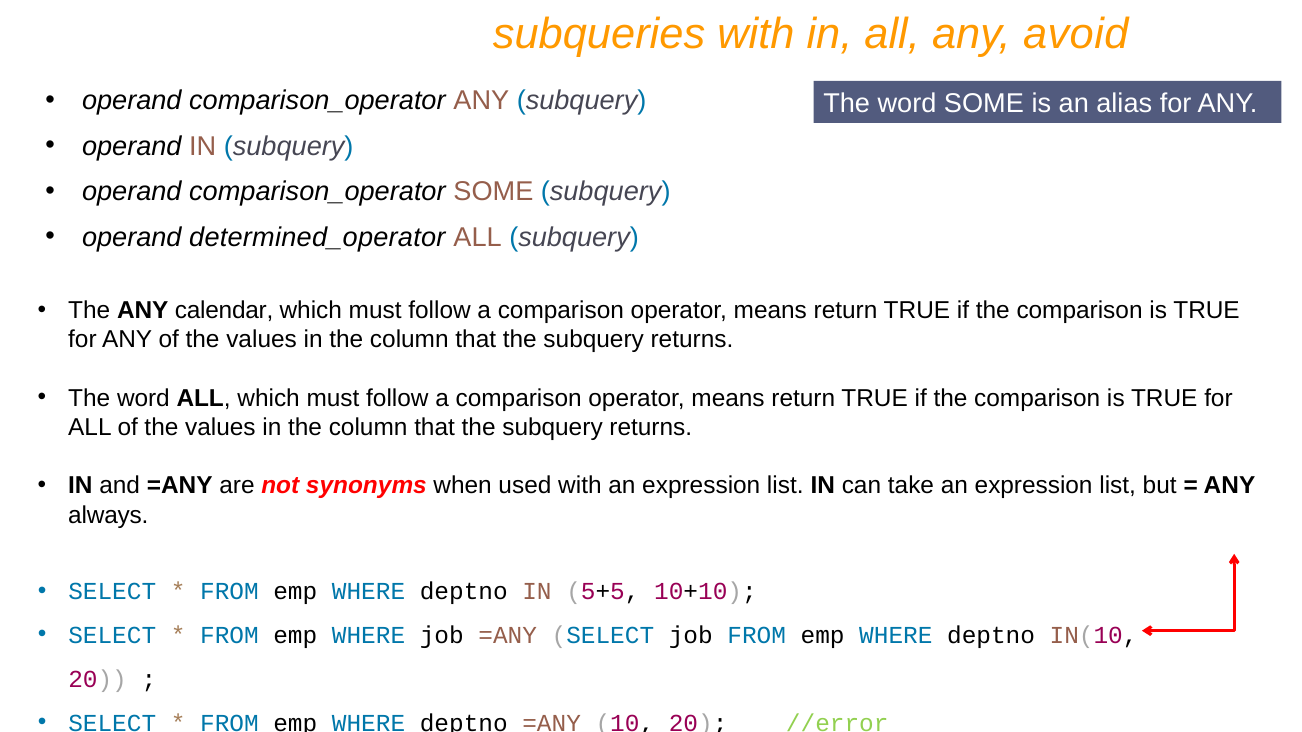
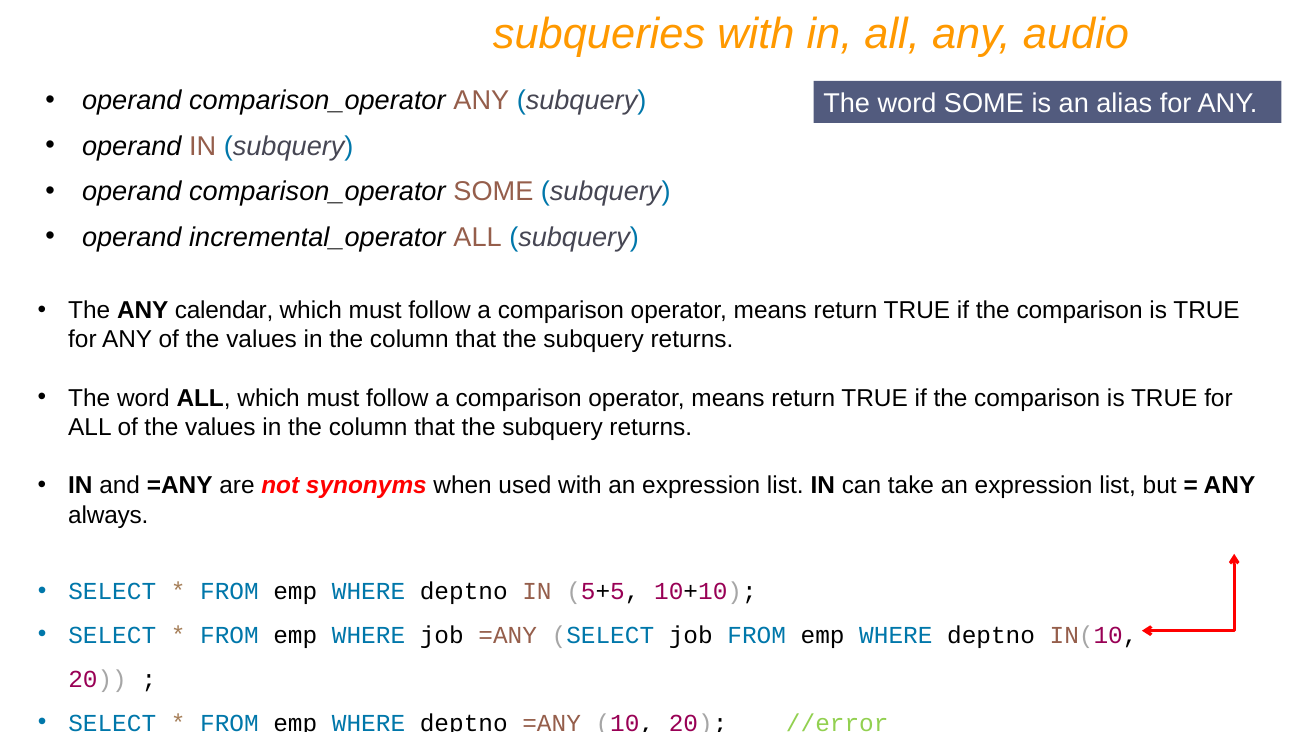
avoid: avoid -> audio (1076, 34)
determined_operator: determined_operator -> incremental_operator (317, 237)
